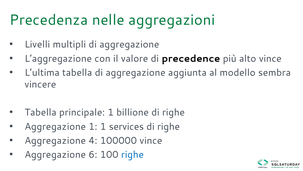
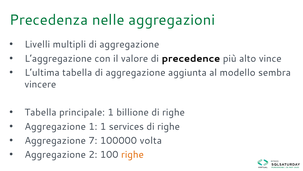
4: 4 -> 7 (93, 140)
100000 vince: vince -> volta (151, 140)
6: 6 -> 2 (93, 154)
righe colour: blue -> orange (132, 154)
